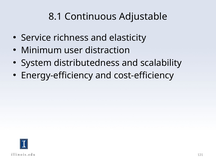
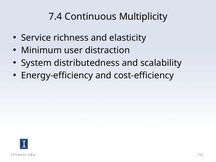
8.1: 8.1 -> 7.4 (55, 17)
Adjustable: Adjustable -> Multiplicity (143, 17)
